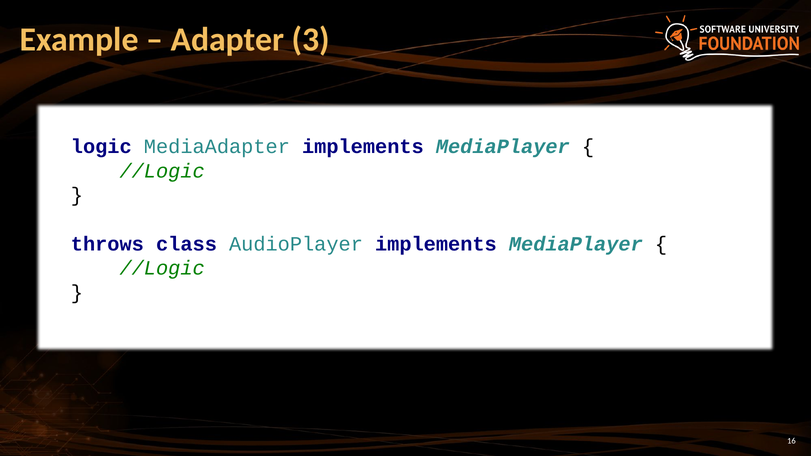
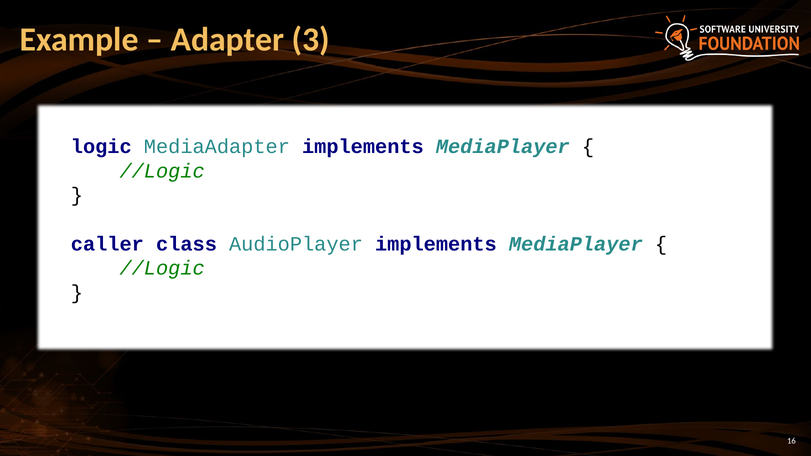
throws: throws -> caller (107, 244)
